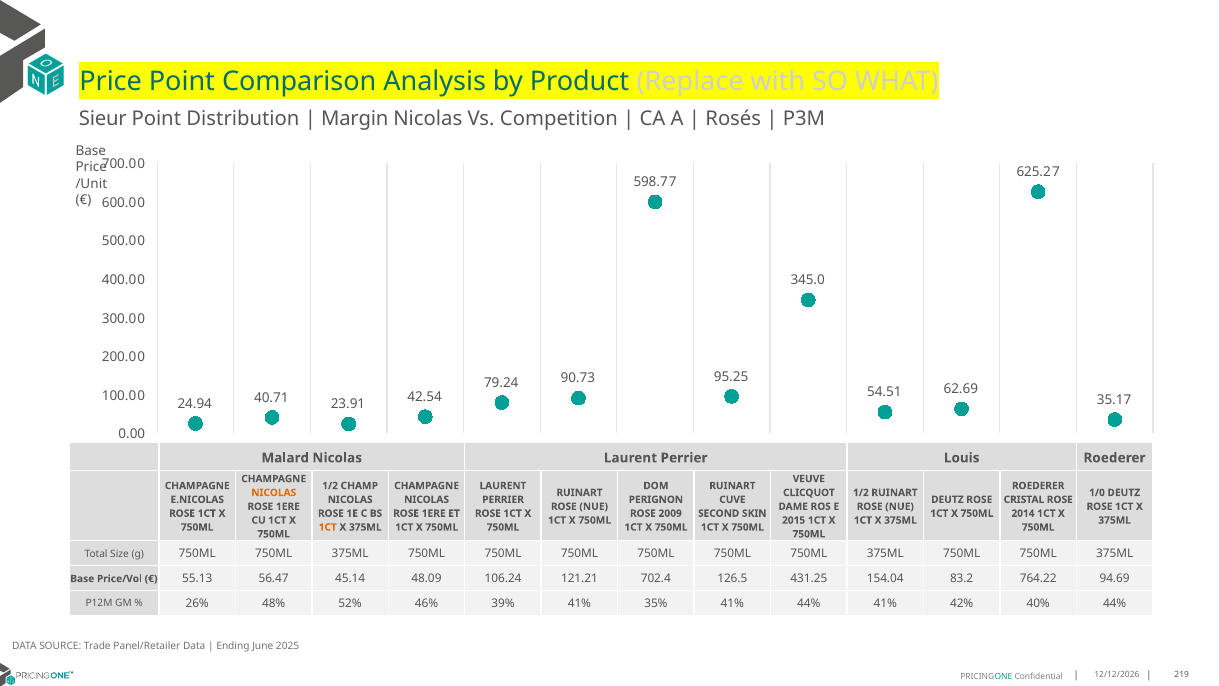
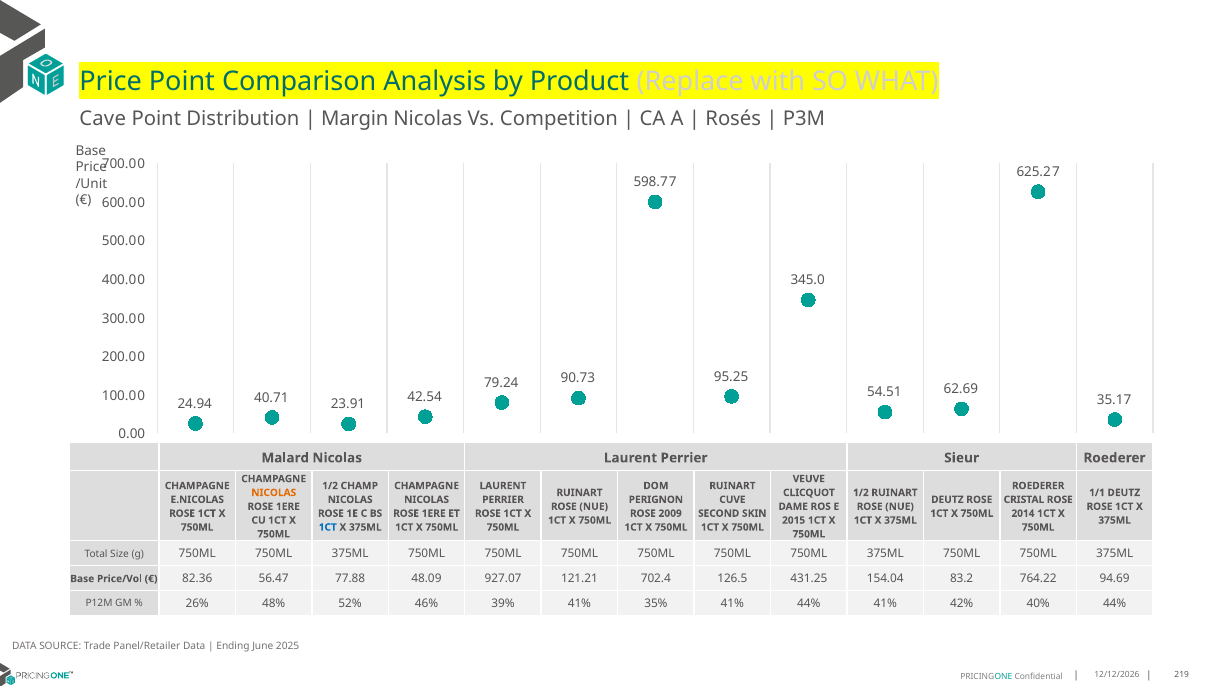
Sieur: Sieur -> Cave (103, 119)
Louis: Louis -> Sieur (962, 458)
1/0: 1/0 -> 1/1 (1097, 492)
1CT colour: orange -> blue (328, 527)
55.13: 55.13 -> 82.36 (197, 579)
45.14: 45.14 -> 77.88 (350, 579)
106.24: 106.24 -> 927.07 (503, 579)
